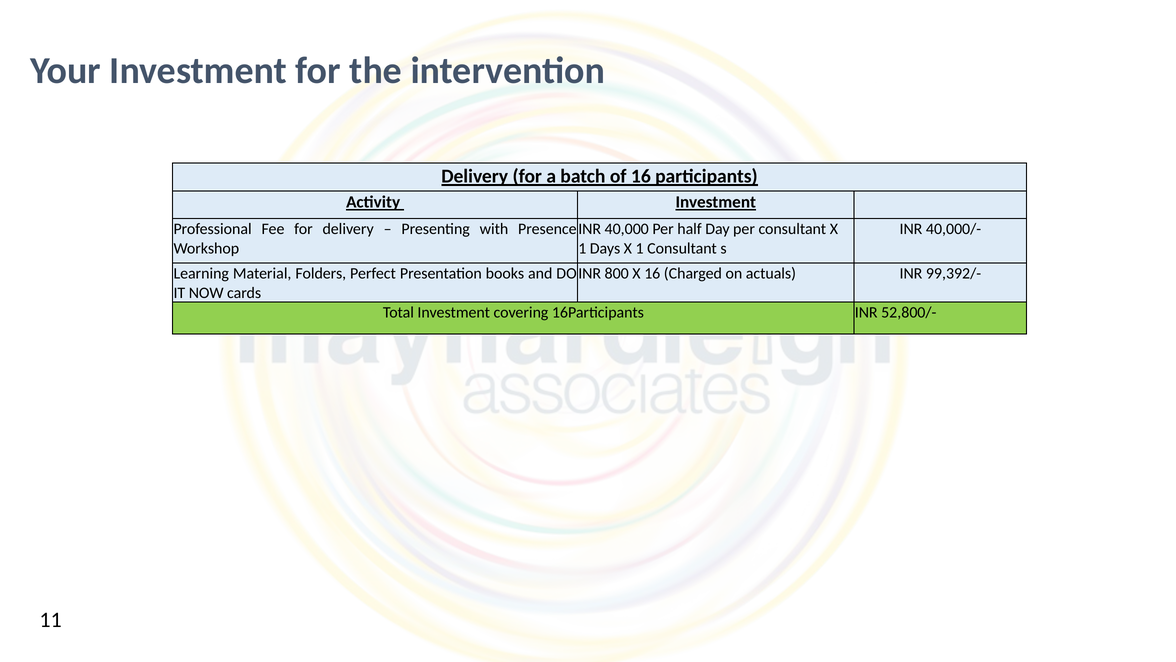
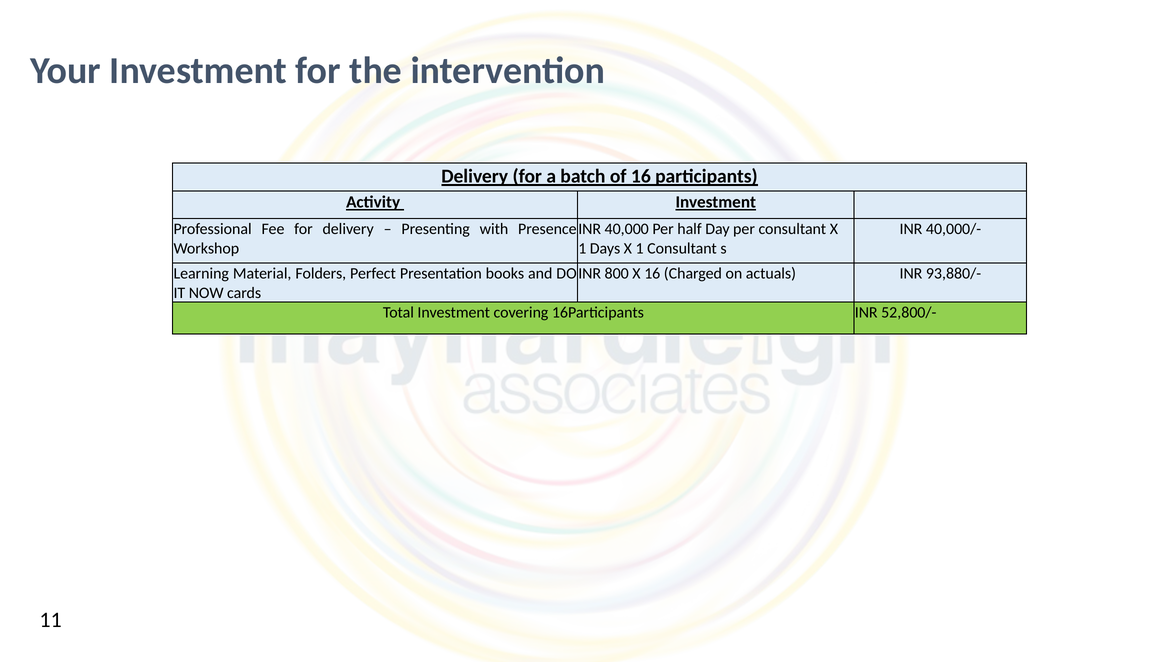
99,392/-: 99,392/- -> 93,880/- (954, 273)
